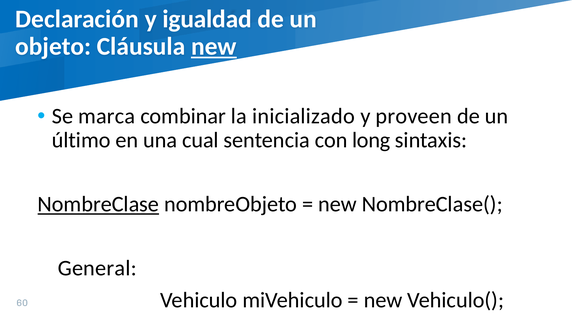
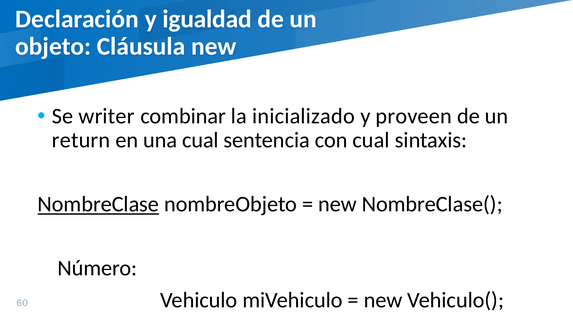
new underline: present -> none (214, 47)
marca: marca -> writer (107, 116)
último: último -> return (81, 140)
con long: long -> cual (371, 140)
General: General -> Número (97, 269)
